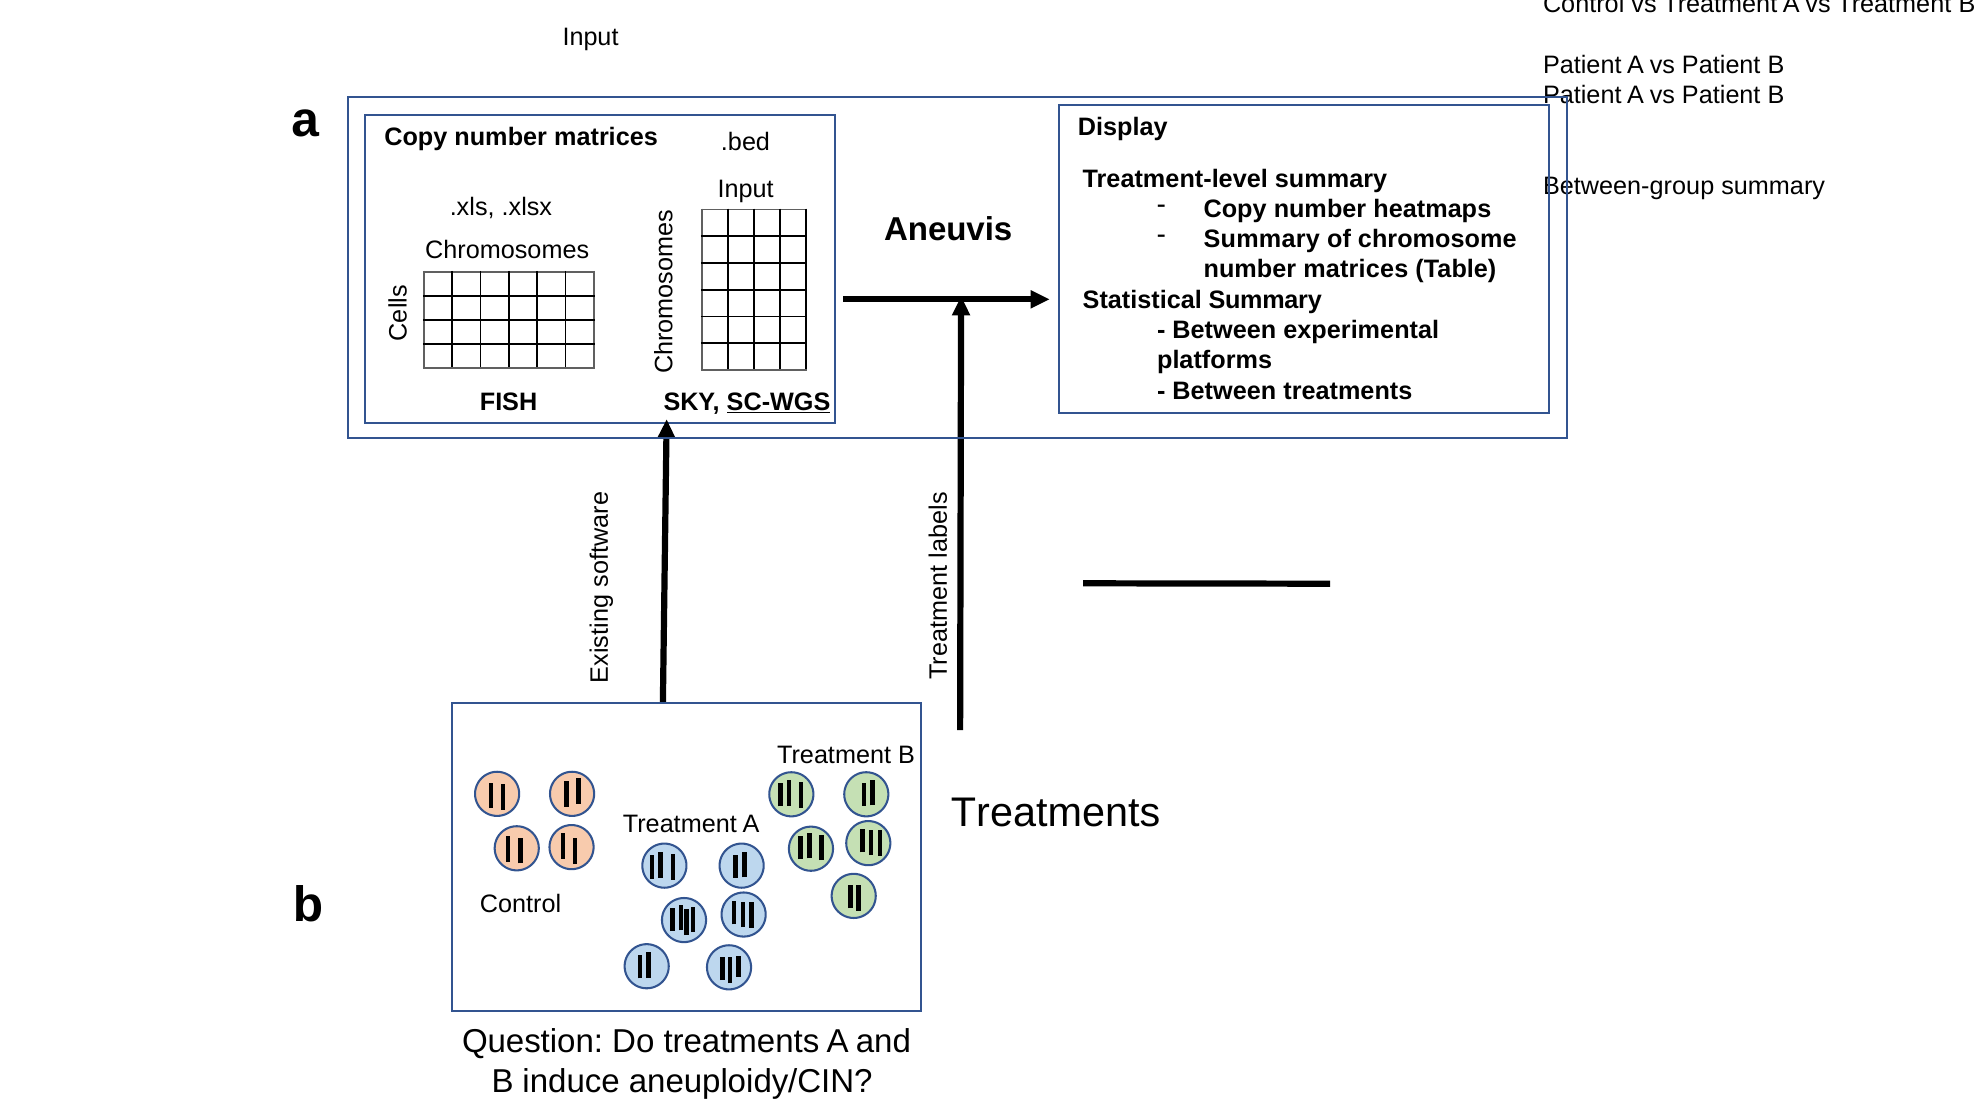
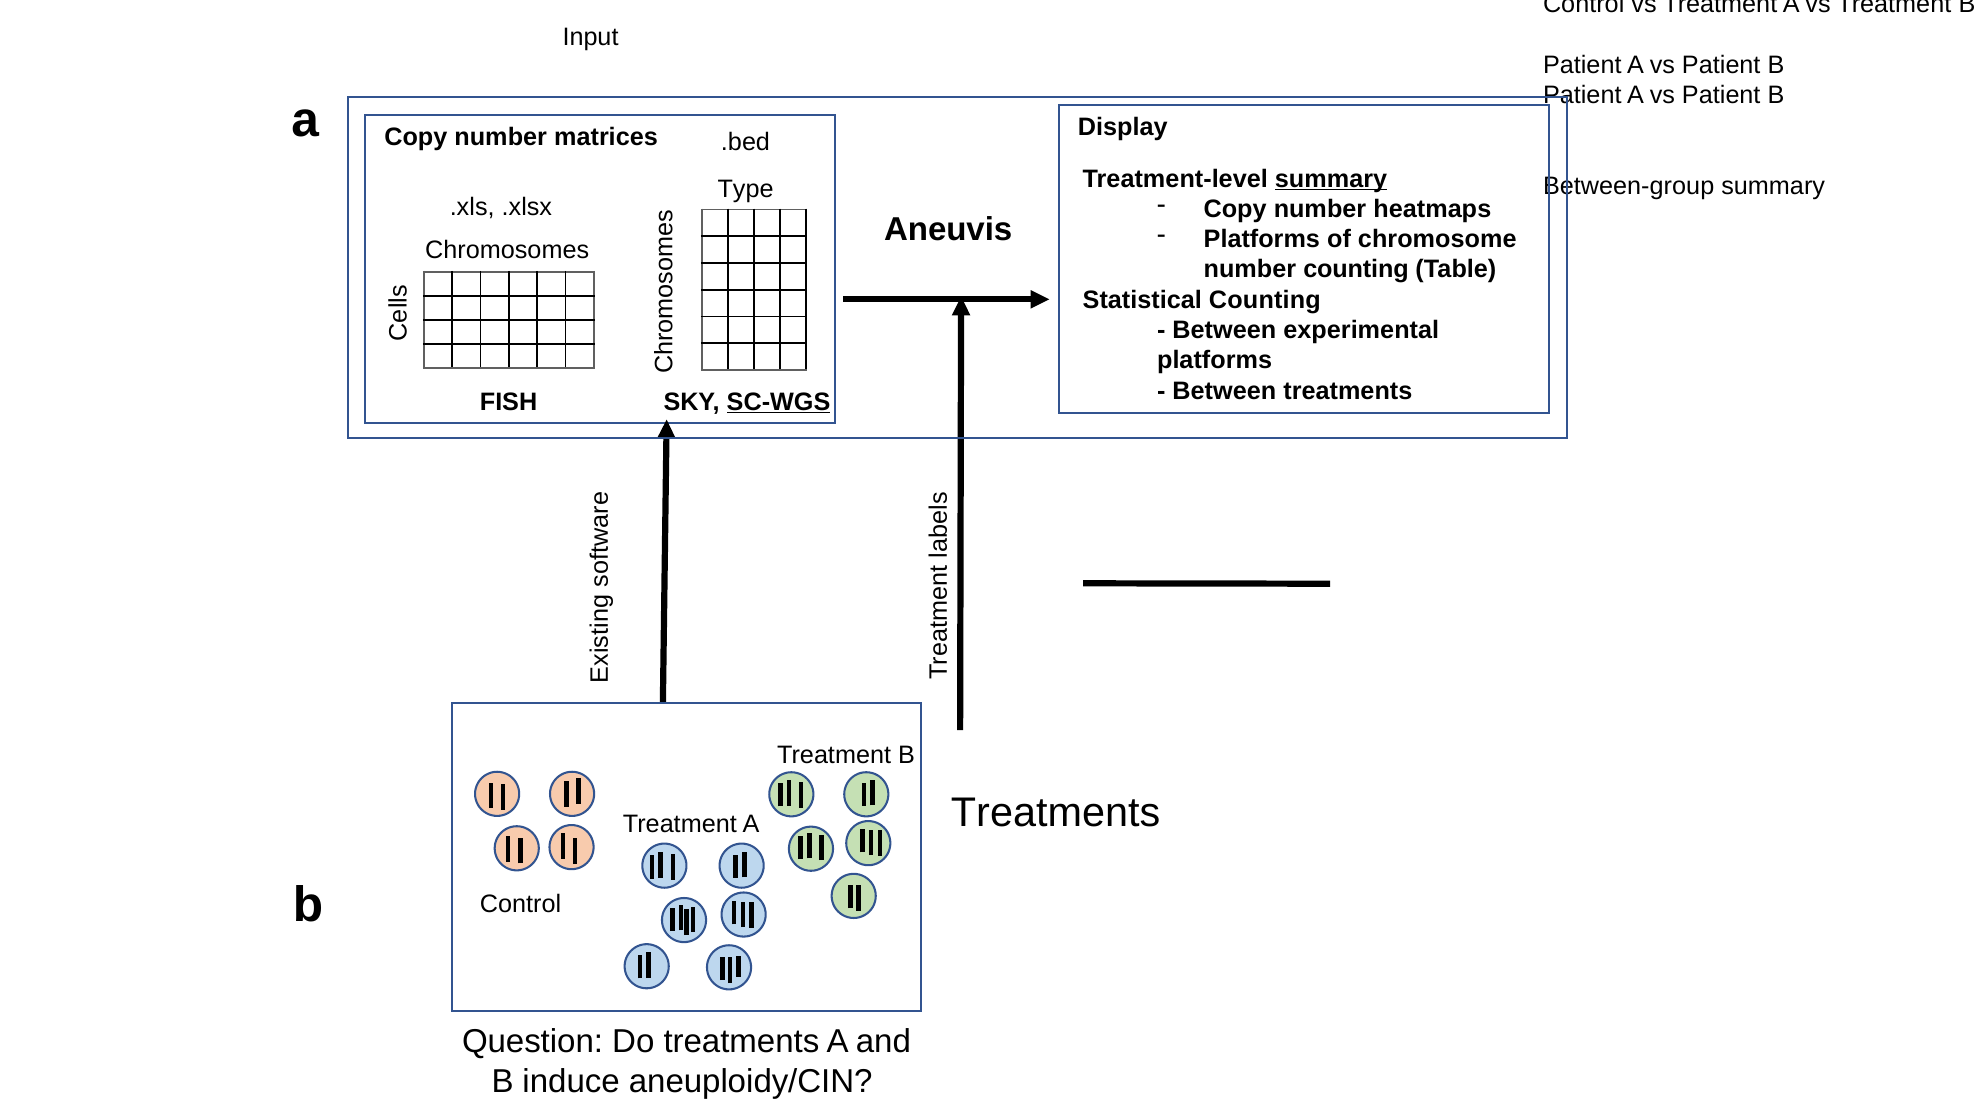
summary underline: none -> present (1331, 179)
Input: Input -> Type (746, 189)
Summary: Summary -> Platforms (1262, 239)
matrices: matrices -> counting (1356, 270)
Statistical Summary: Summary -> Counting (1265, 300)
